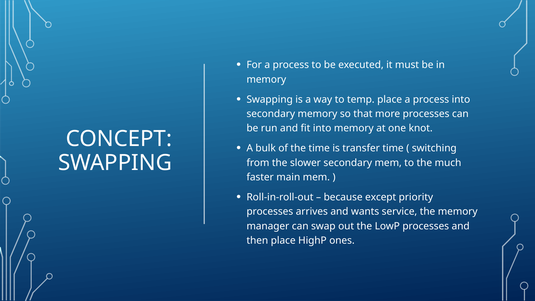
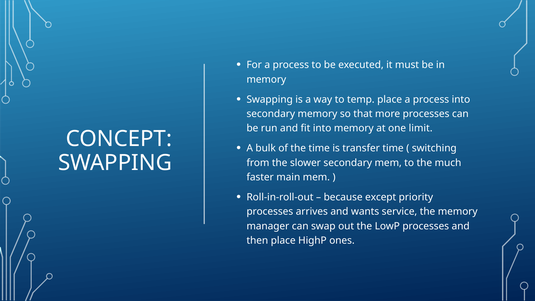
knot: knot -> limit (421, 128)
